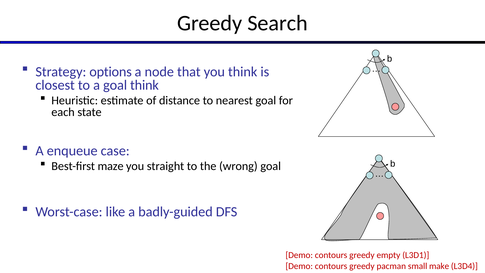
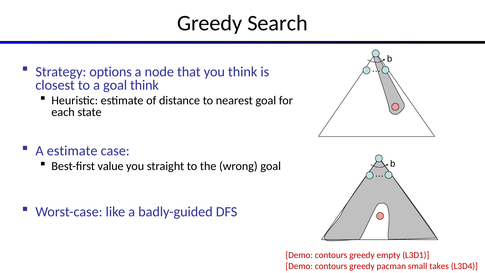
A enqueue: enqueue -> estimate (72, 151)
maze: maze -> value (111, 166)
make: make -> takes (439, 266)
